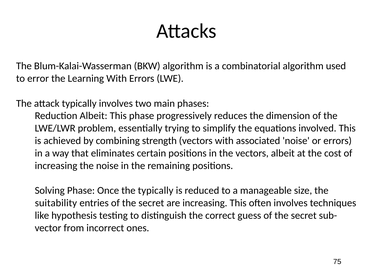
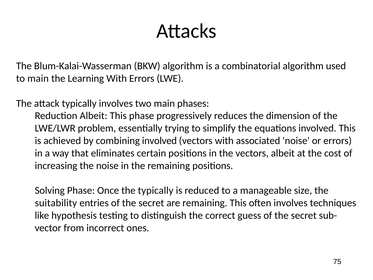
to error: error -> main (38, 78)
combining strength: strength -> involved (159, 141)
are increasing: increasing -> remaining (205, 203)
